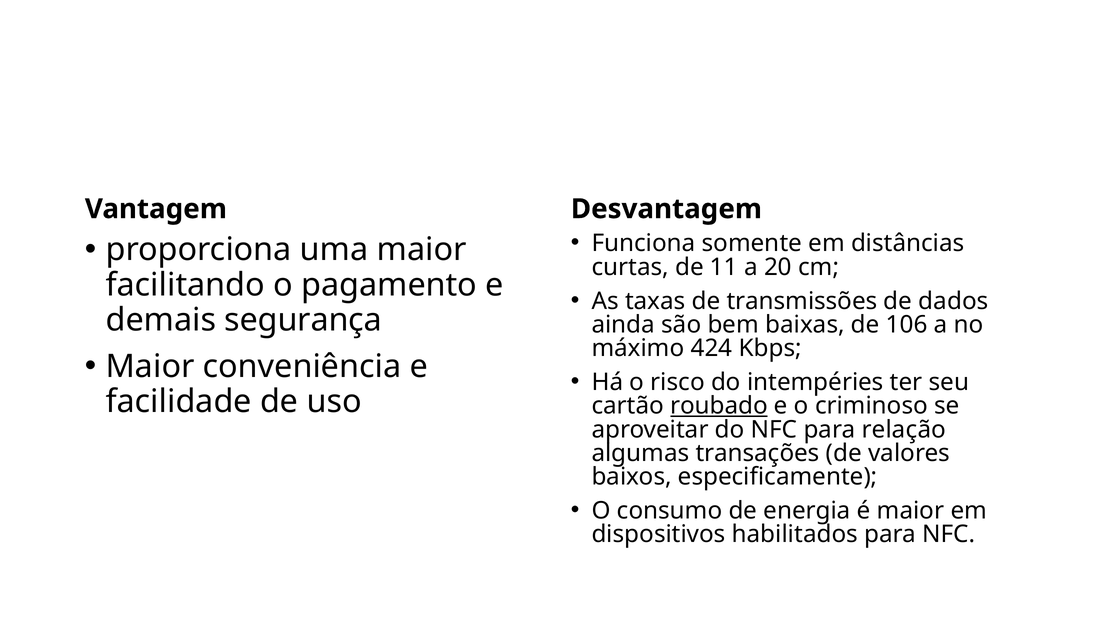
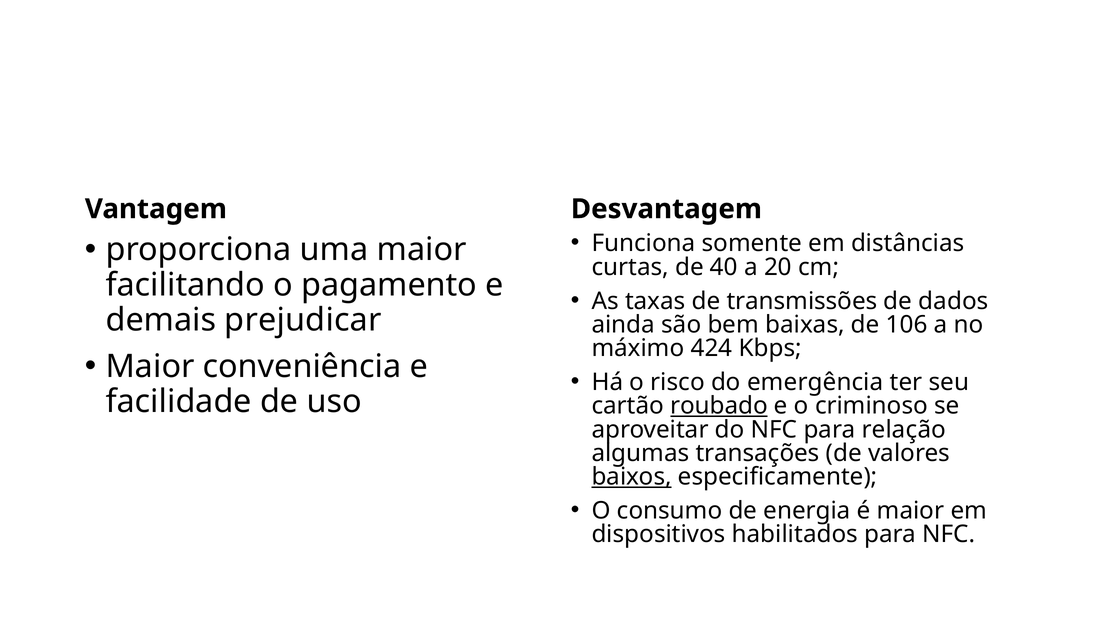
11: 11 -> 40 (724, 267)
segurança: segurança -> prejudicar (303, 320)
intempéries: intempéries -> emergência (815, 382)
baixos underline: none -> present (632, 477)
